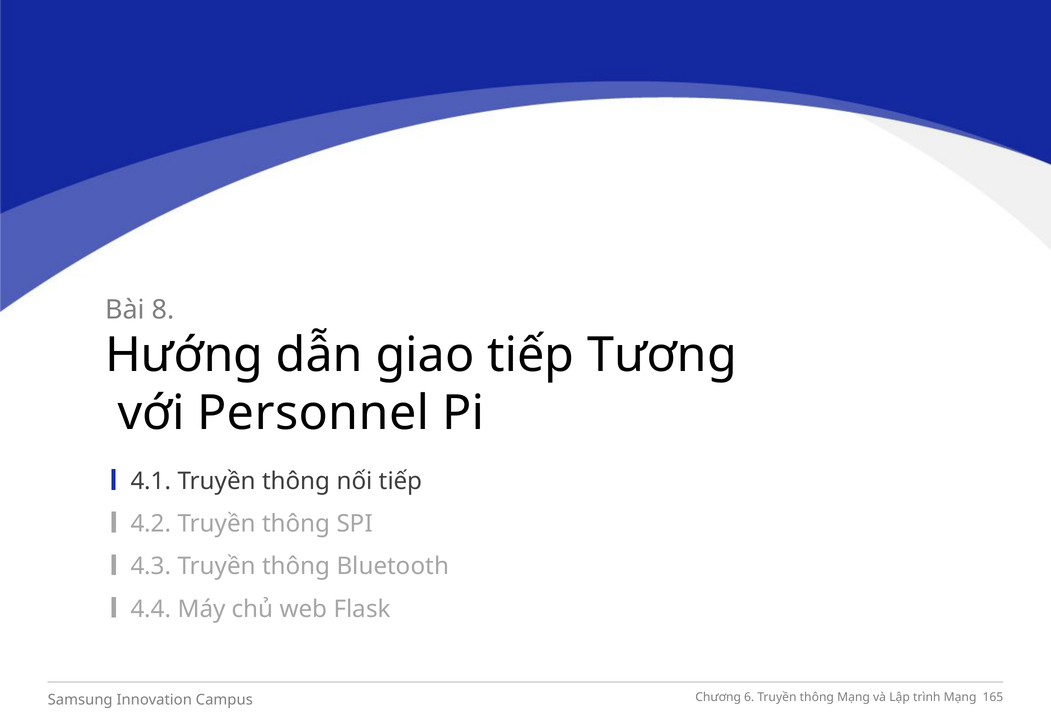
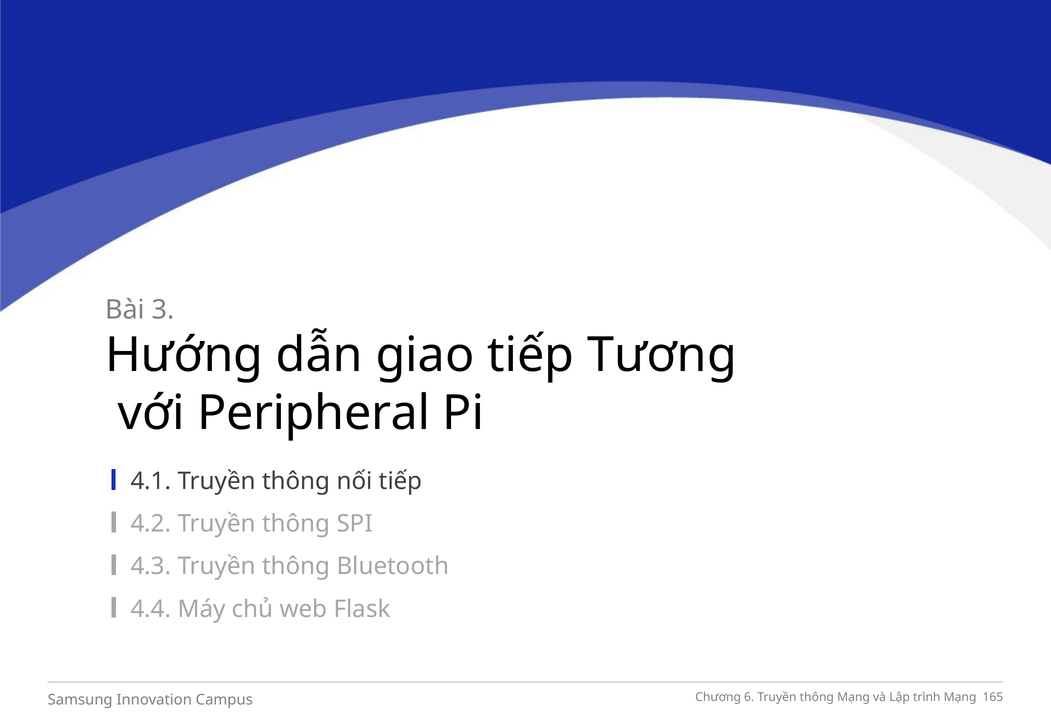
8: 8 -> 3 (163, 310)
Personnel: Personnel -> Peripheral (314, 413)
